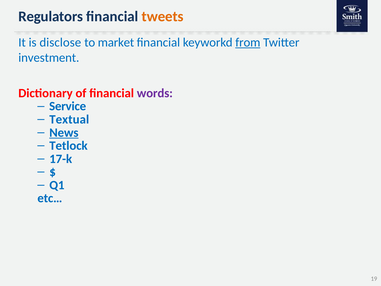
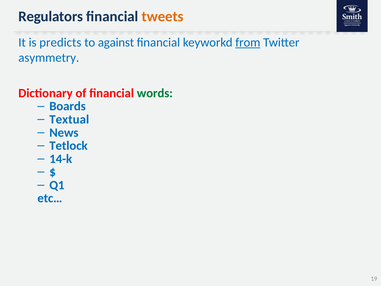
disclose: disclose -> predicts (60, 42)
market: market -> against (116, 42)
investment: investment -> asymmetry (49, 58)
words colour: purple -> green (155, 93)
Service: Service -> Boards (68, 106)
News underline: present -> none (64, 132)
17-k: 17-k -> 14-k (61, 159)
